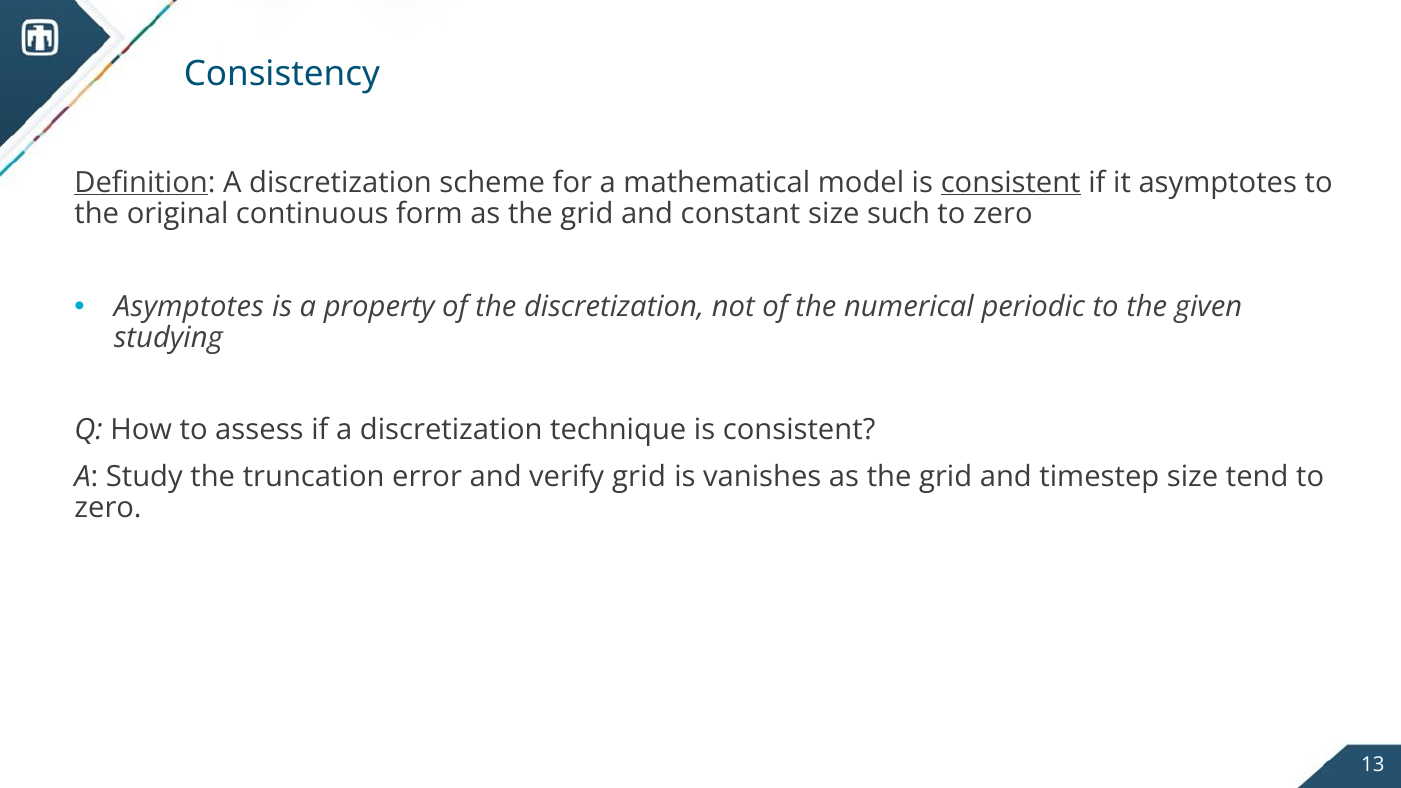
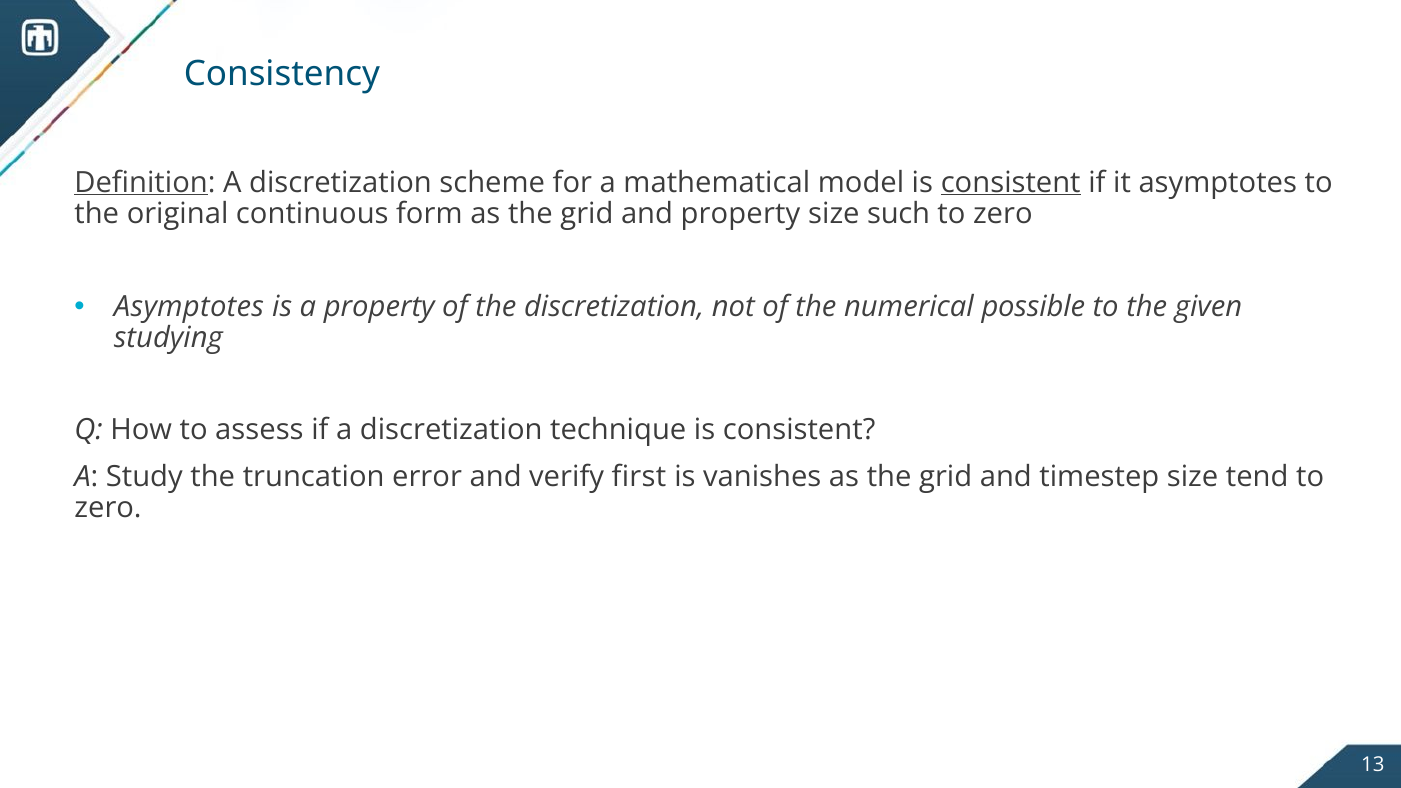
and constant: constant -> property (740, 214)
periodic: periodic -> possible (1033, 307)
verify grid: grid -> first (639, 477)
